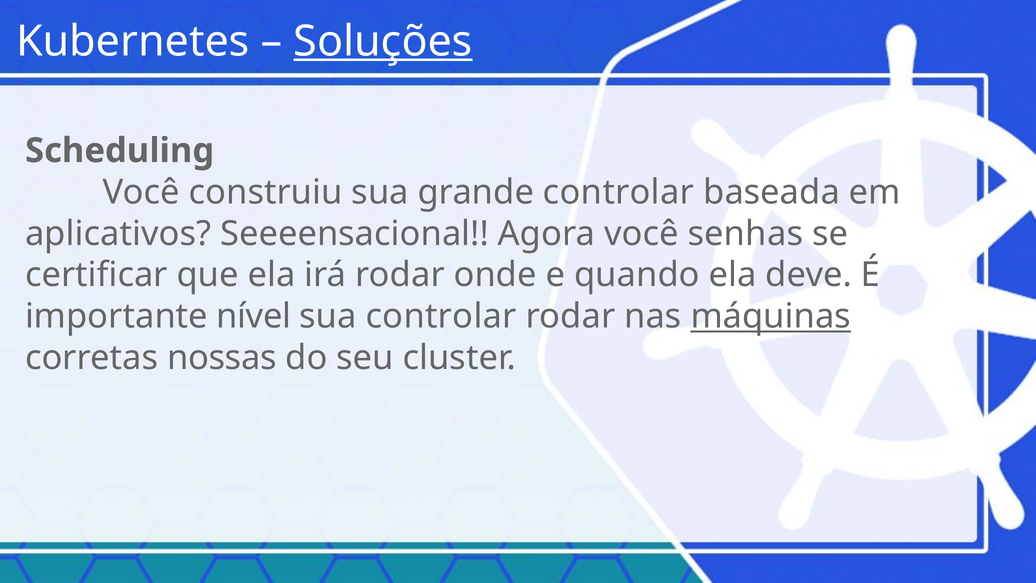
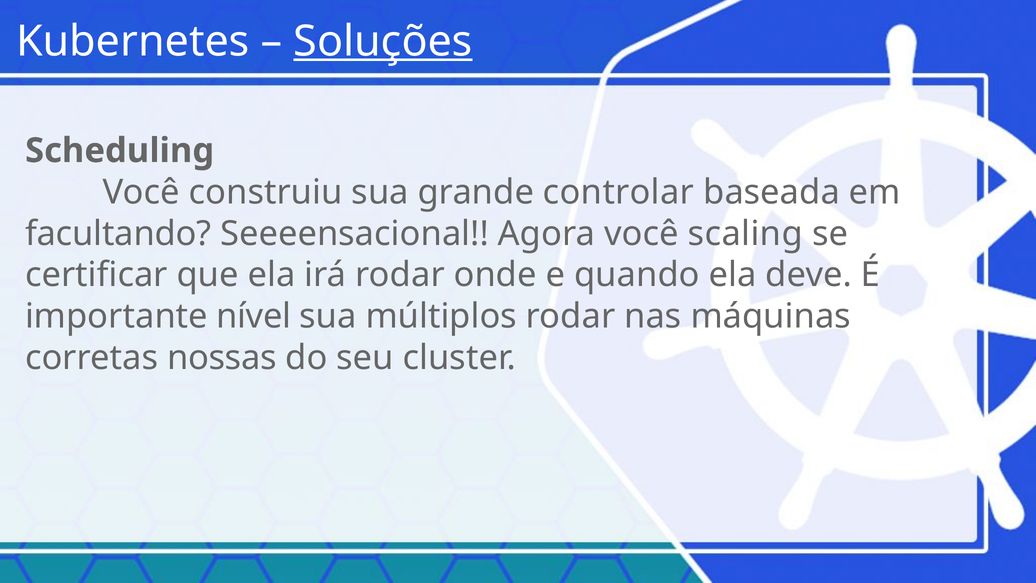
aplicativos: aplicativos -> facultando (118, 234)
senhas: senhas -> scaling (745, 234)
sua controlar: controlar -> múltiplos (441, 316)
máquinas underline: present -> none (771, 316)
